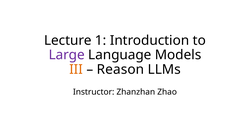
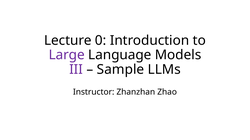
1: 1 -> 0 (101, 41)
III colour: orange -> purple (76, 70)
Reason: Reason -> Sample (120, 70)
